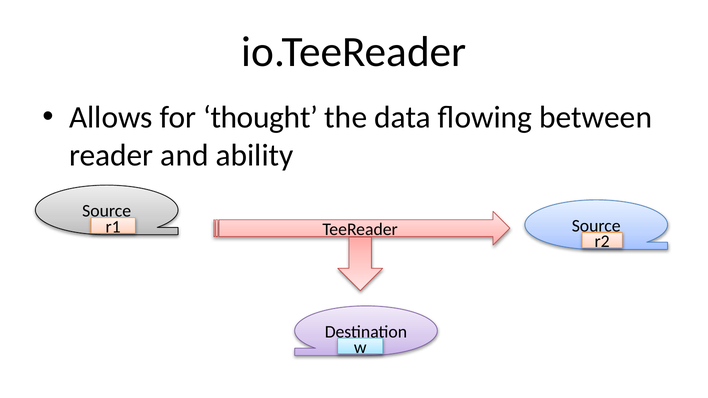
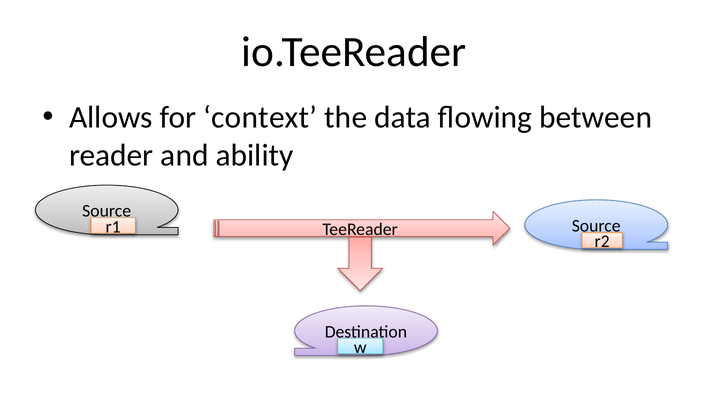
thought: thought -> context (260, 118)
